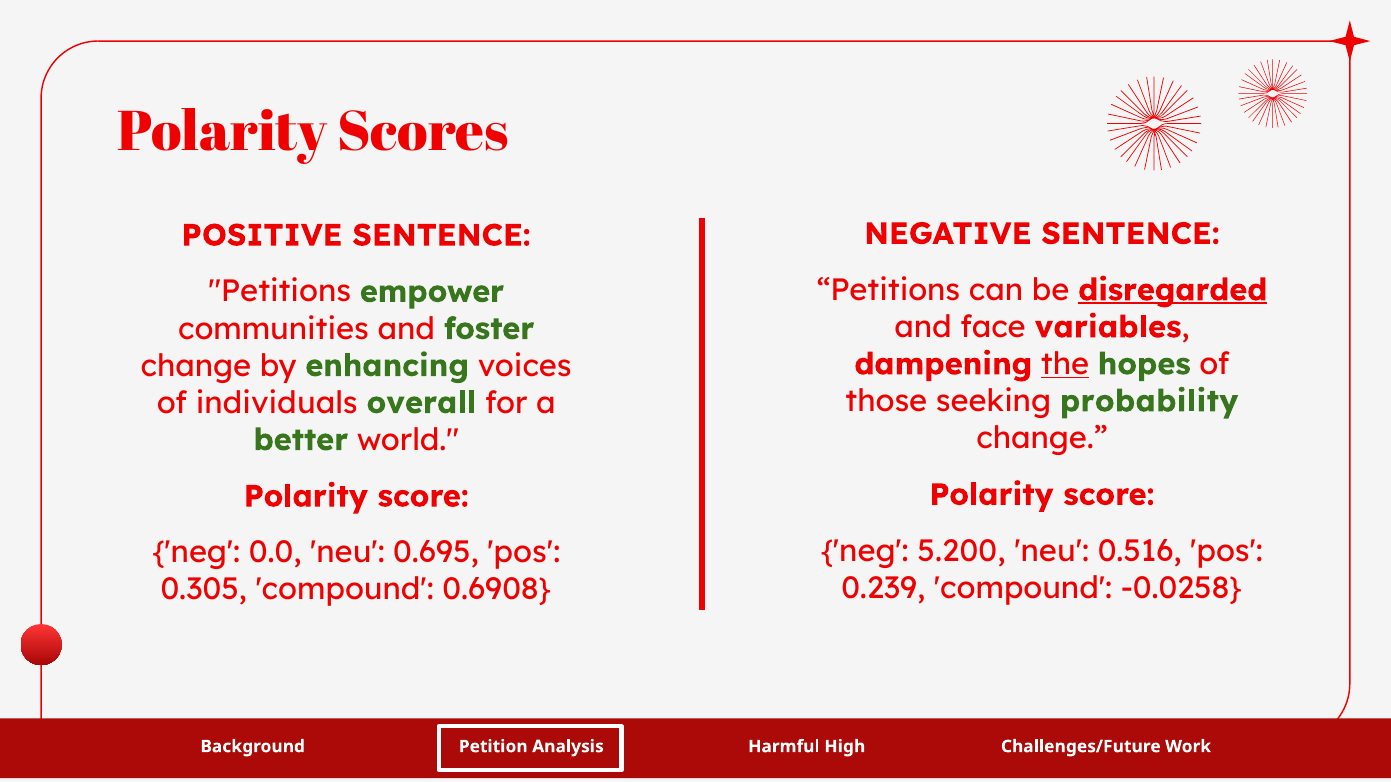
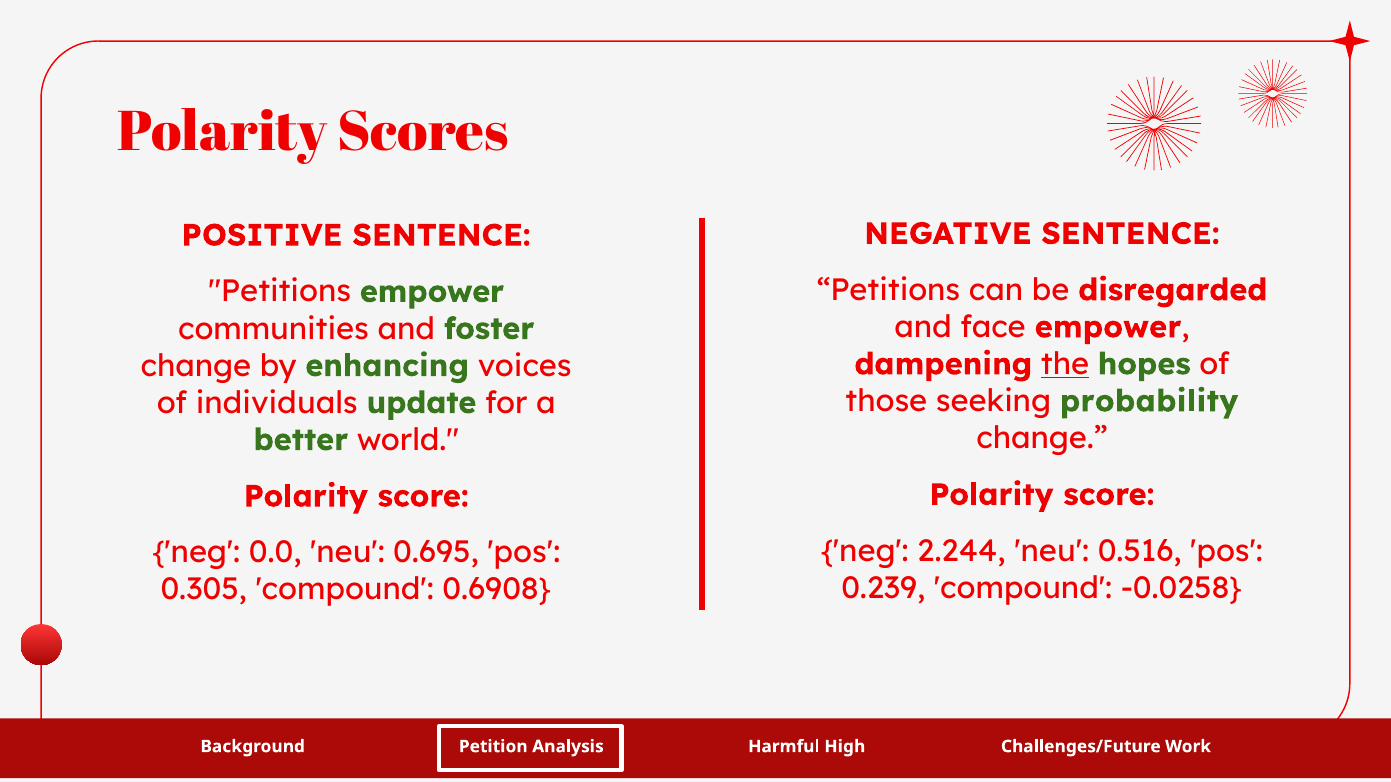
disregarded underline: present -> none (1173, 290)
face variables: variables -> empower (1108, 327)
overall: overall -> update (421, 403)
5.200: 5.200 -> 2.244 (962, 551)
